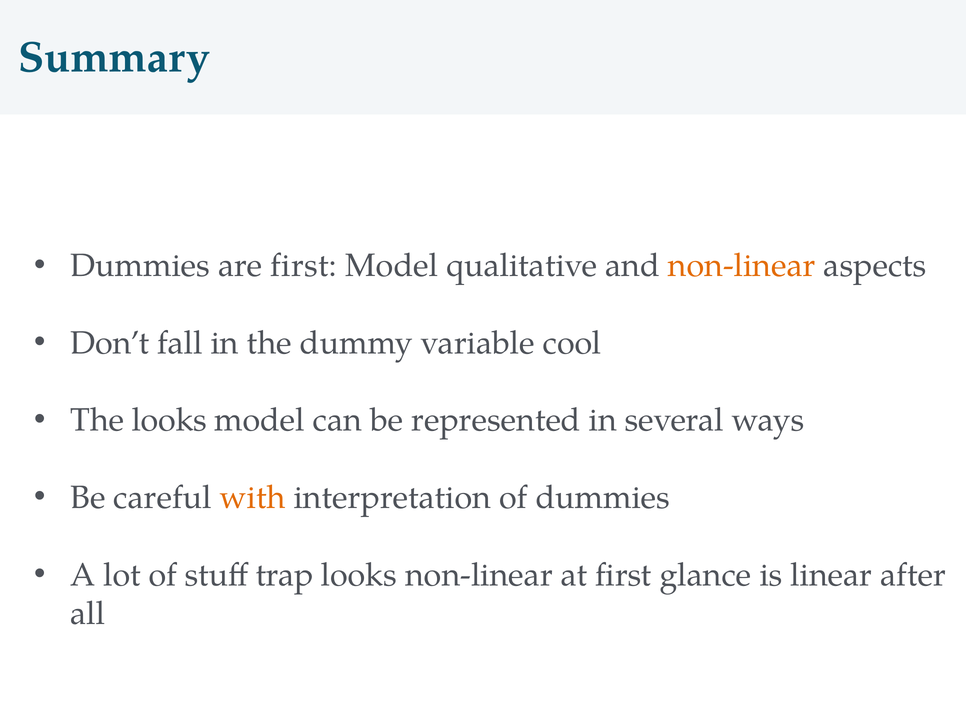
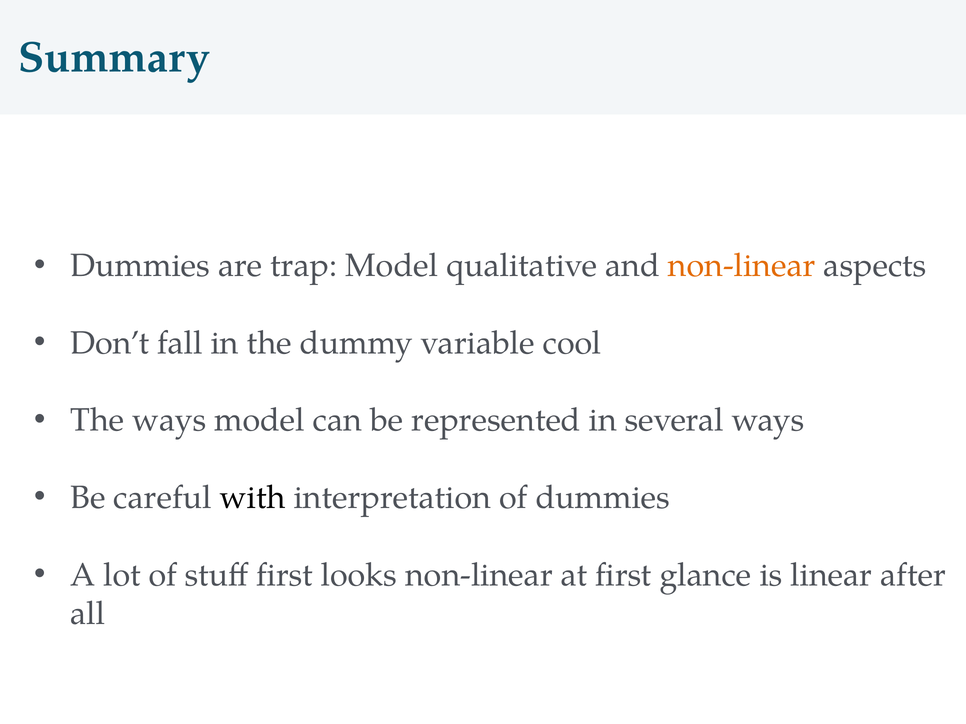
are first: first -> trap (304, 266)
The looks: looks -> ways (169, 420)
with colour: orange -> black (253, 498)
stuff trap: trap -> first (285, 575)
